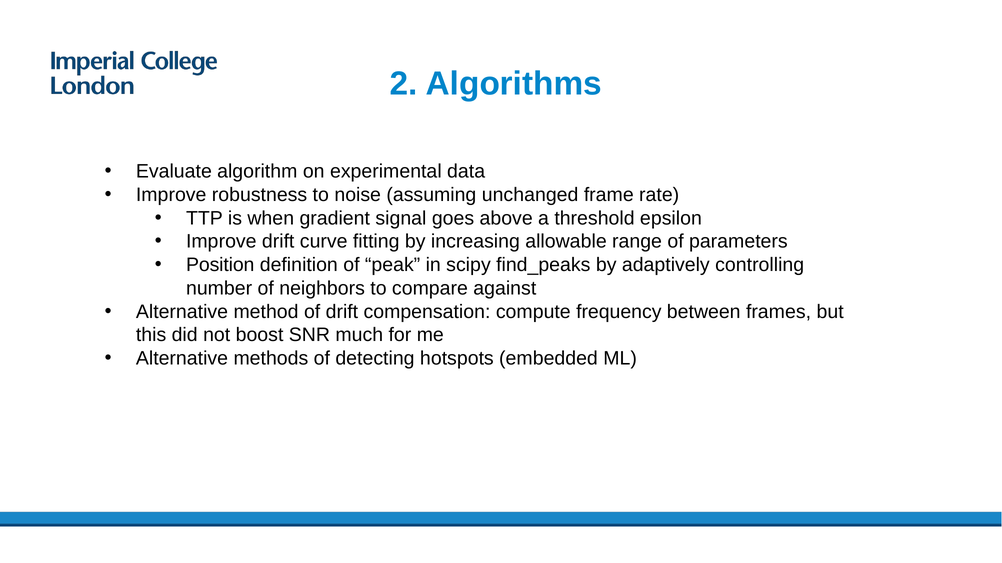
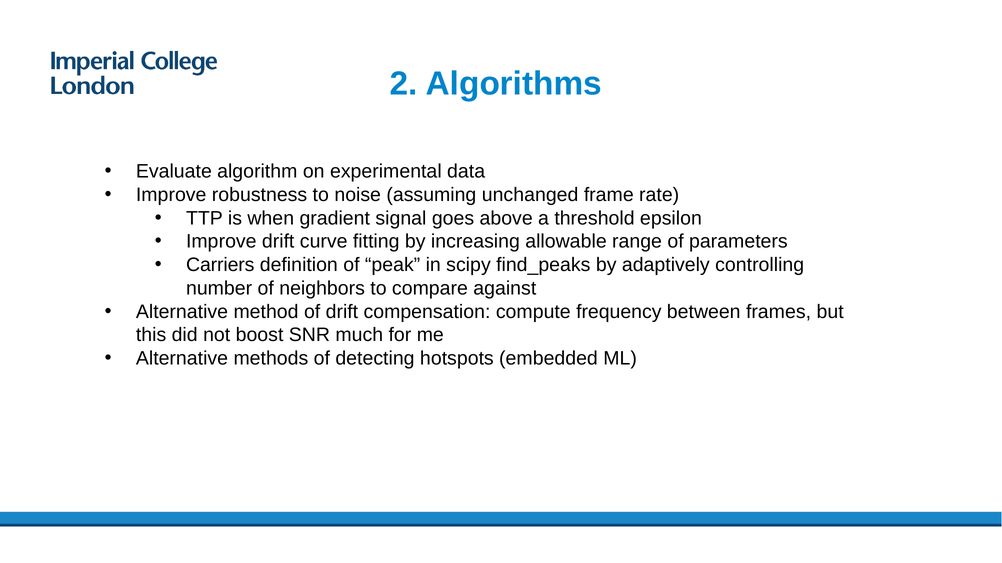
Position: Position -> Carriers (220, 265)
